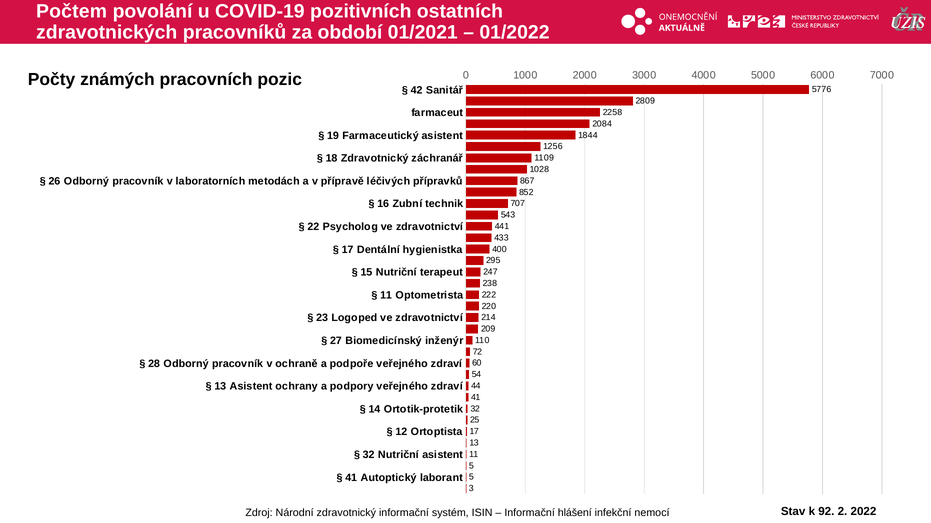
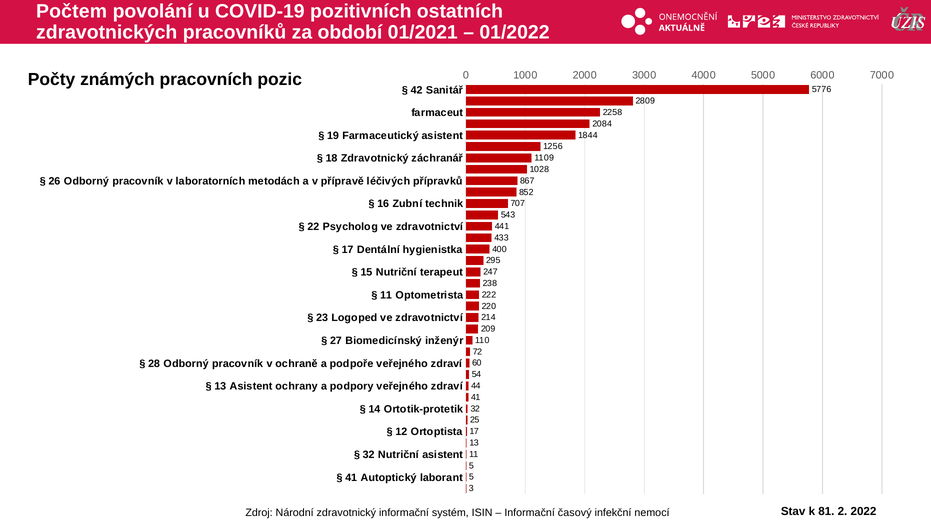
92: 92 -> 81 (826, 512)
hlášení: hlášení -> časový (575, 513)
